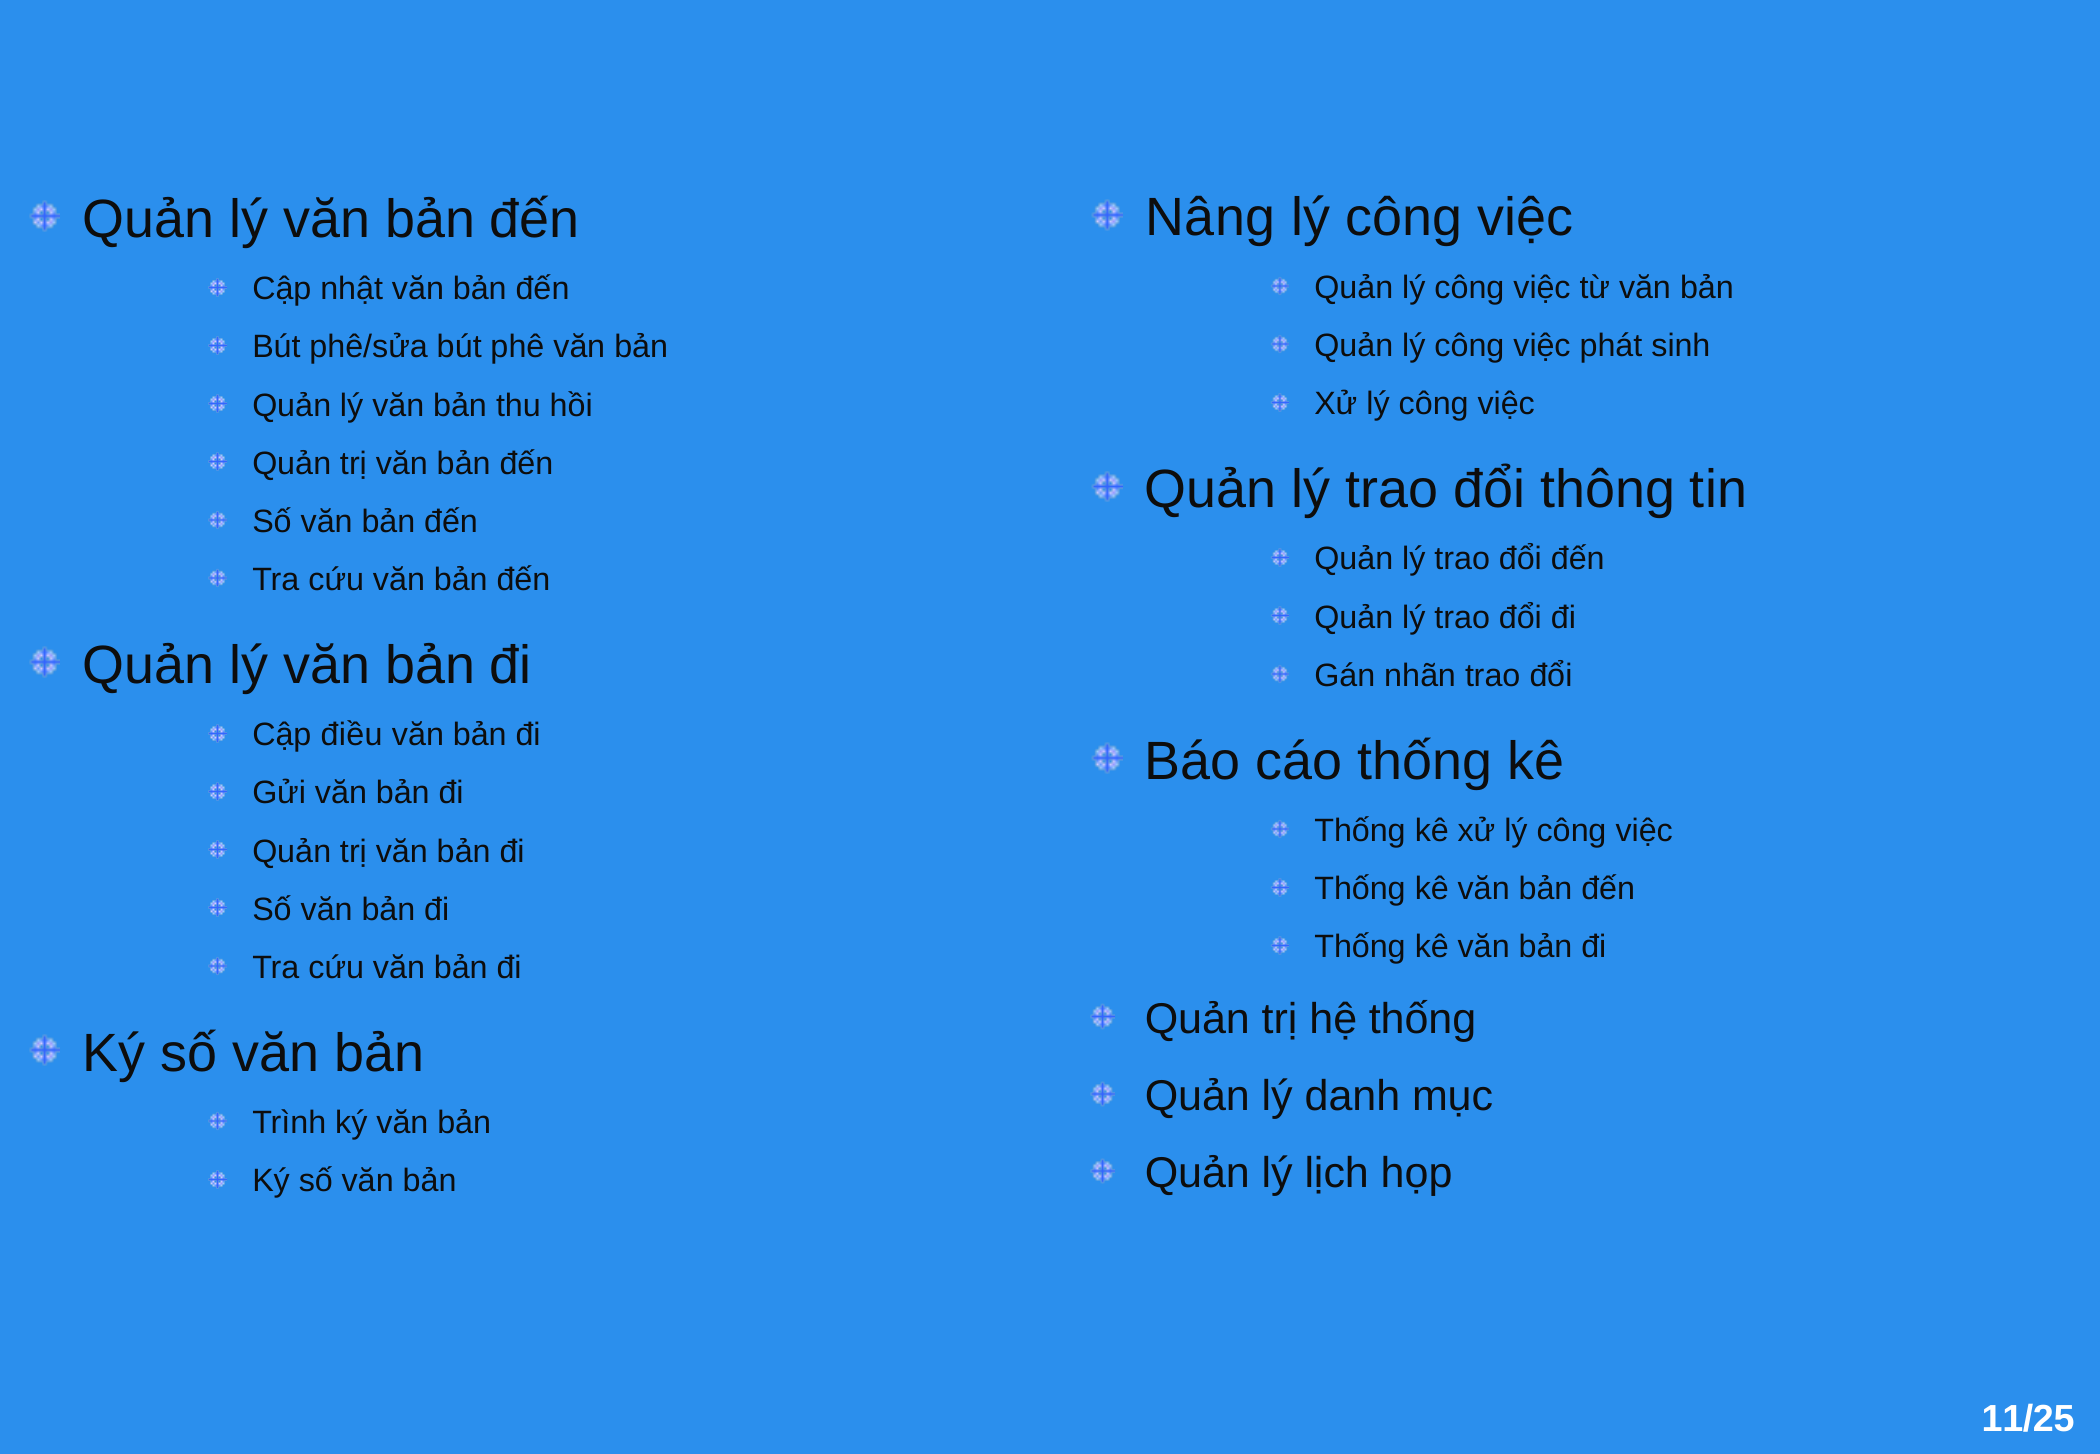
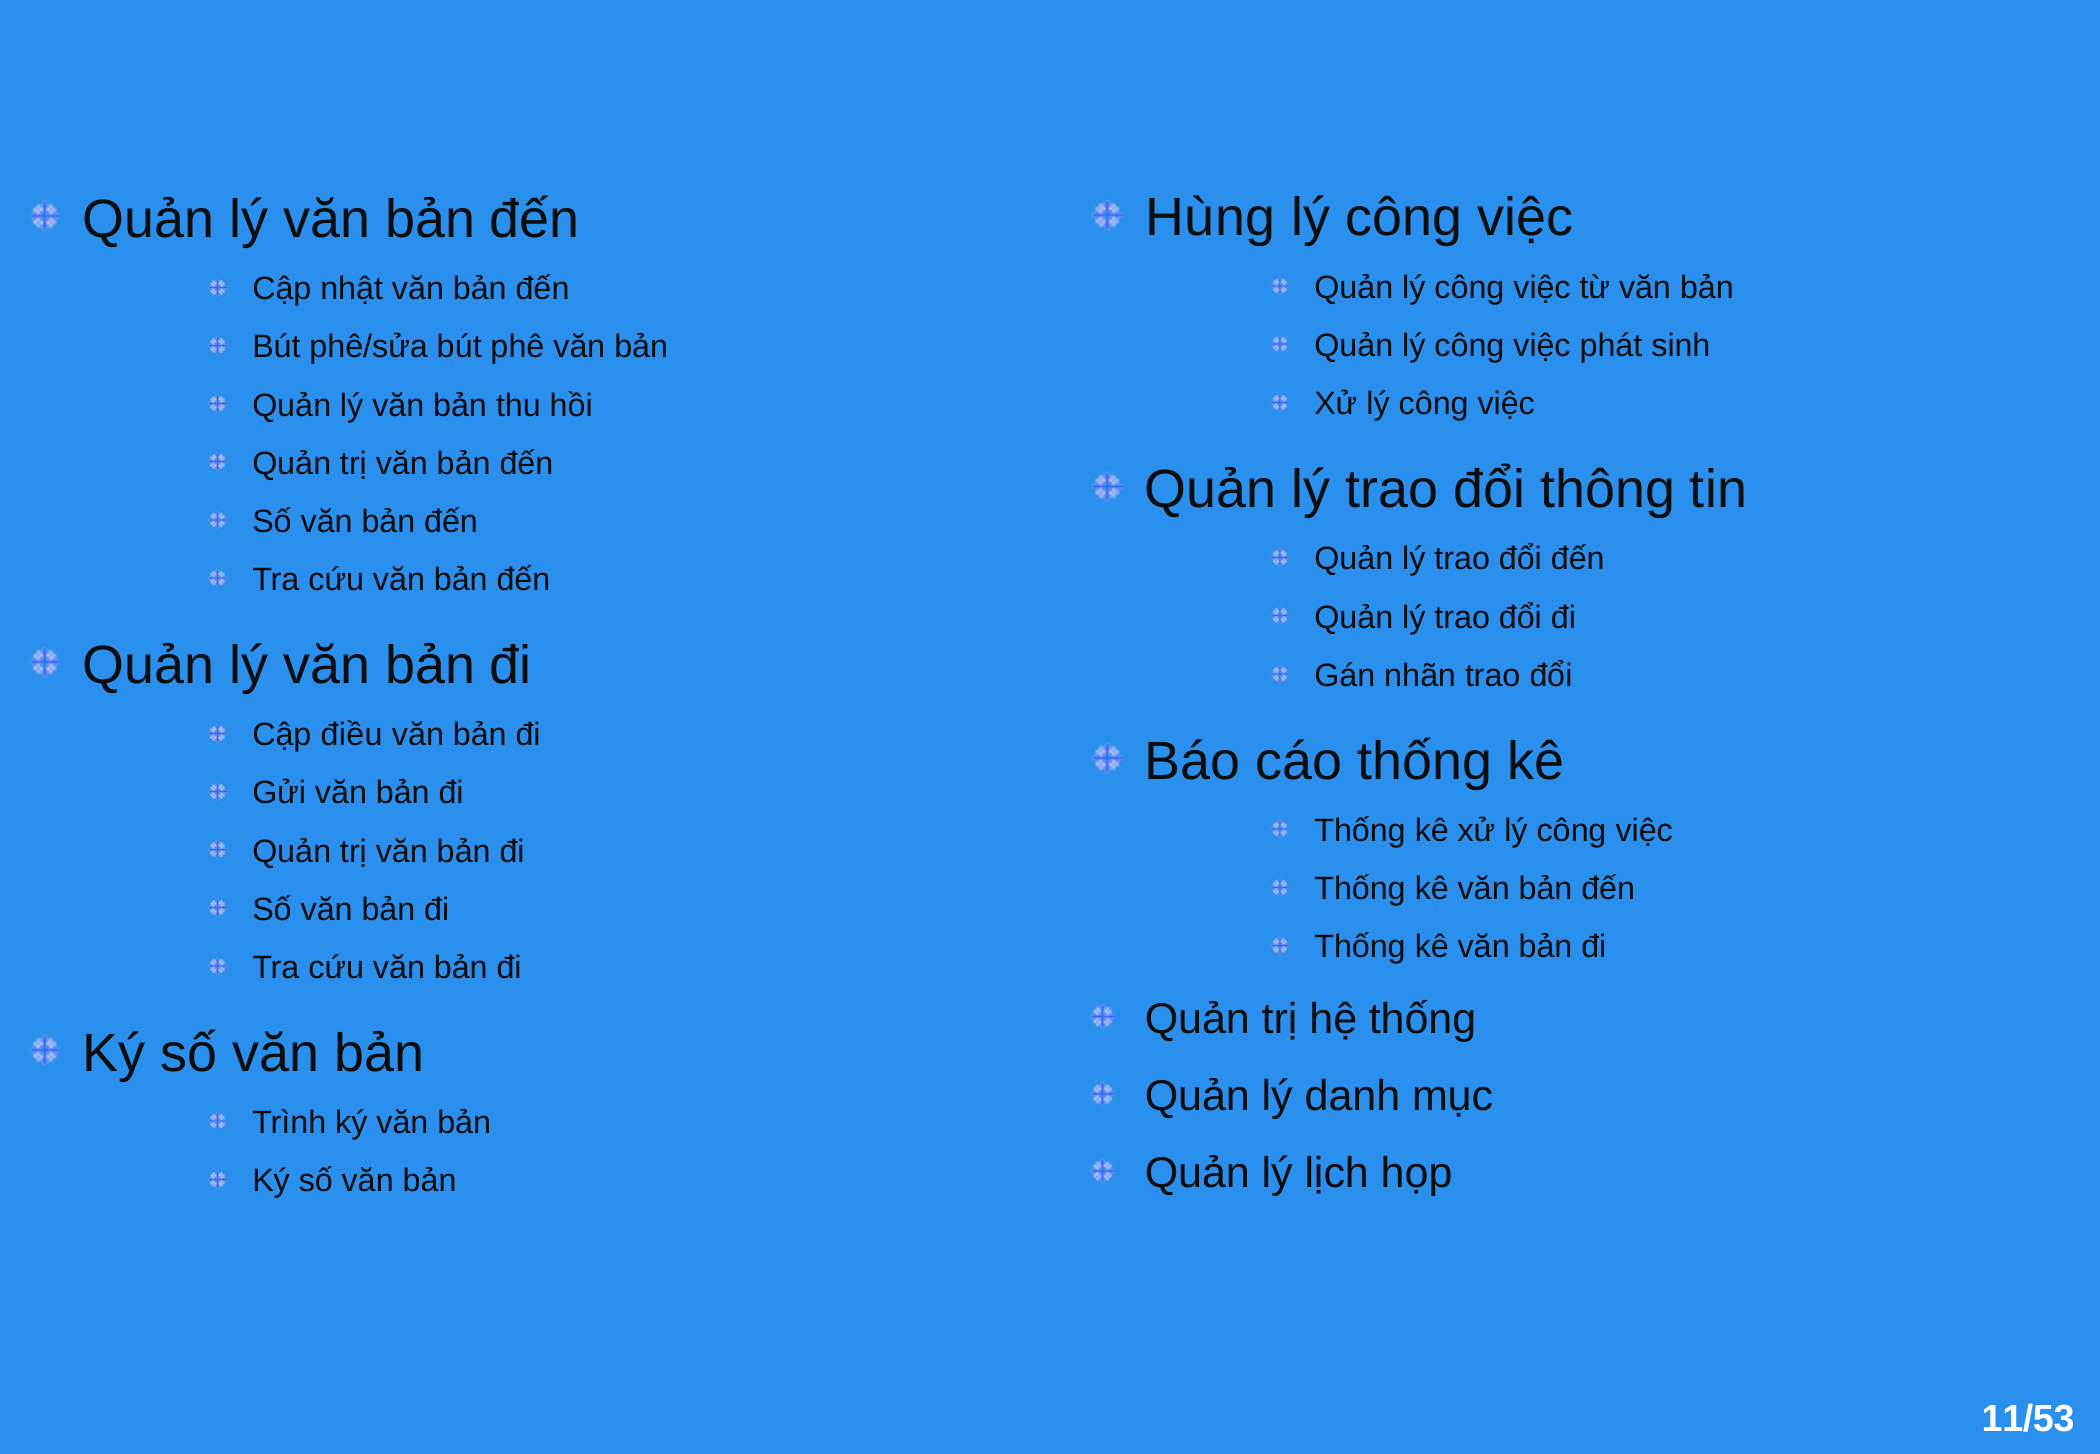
Nâng: Nâng -> Hùng (1210, 218)
11/25: 11/25 -> 11/53 (2028, 1419)
